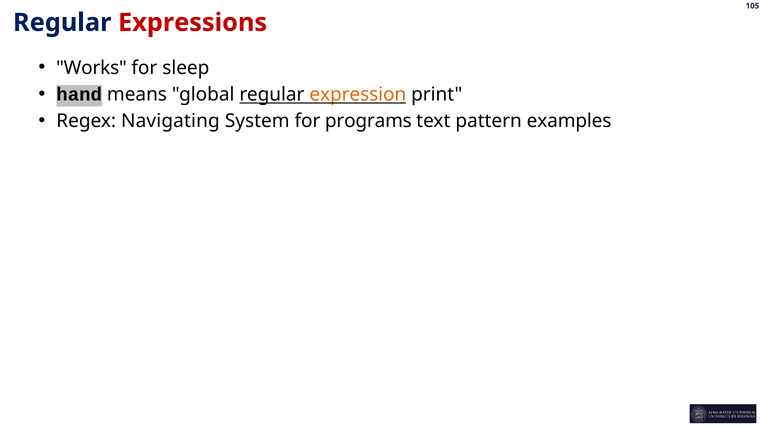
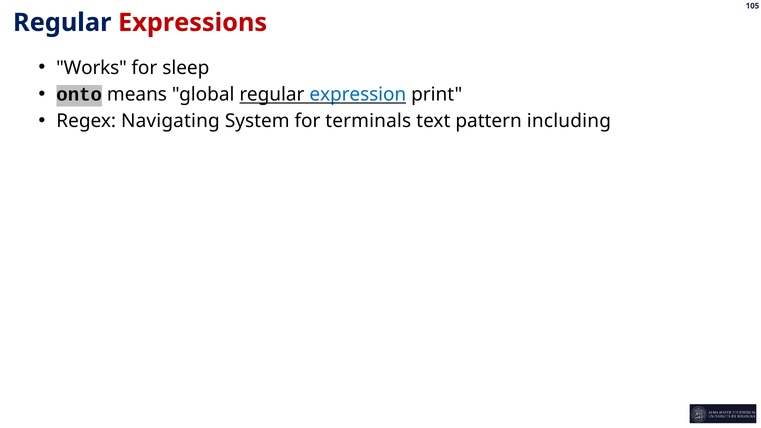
hand: hand -> onto (79, 94)
expression colour: orange -> blue (358, 94)
programs: programs -> terminals (368, 121)
examples: examples -> including (569, 121)
